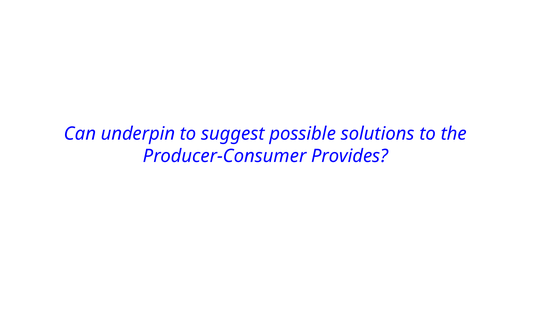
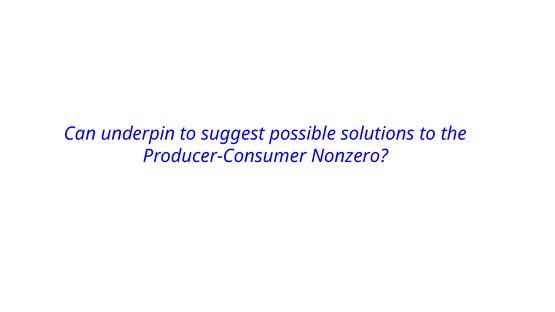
Provides: Provides -> Nonzero (350, 156)
